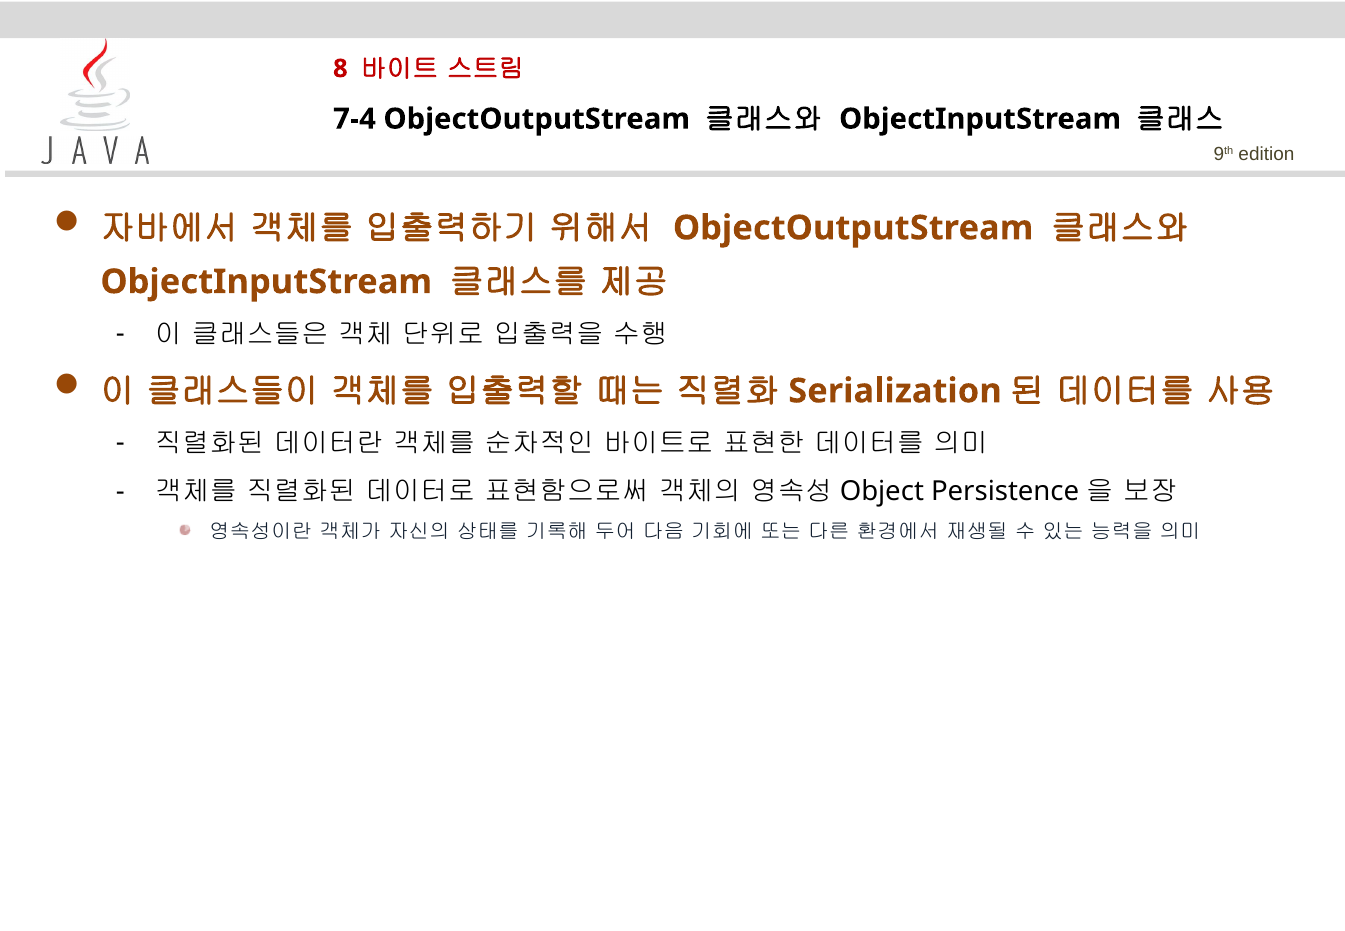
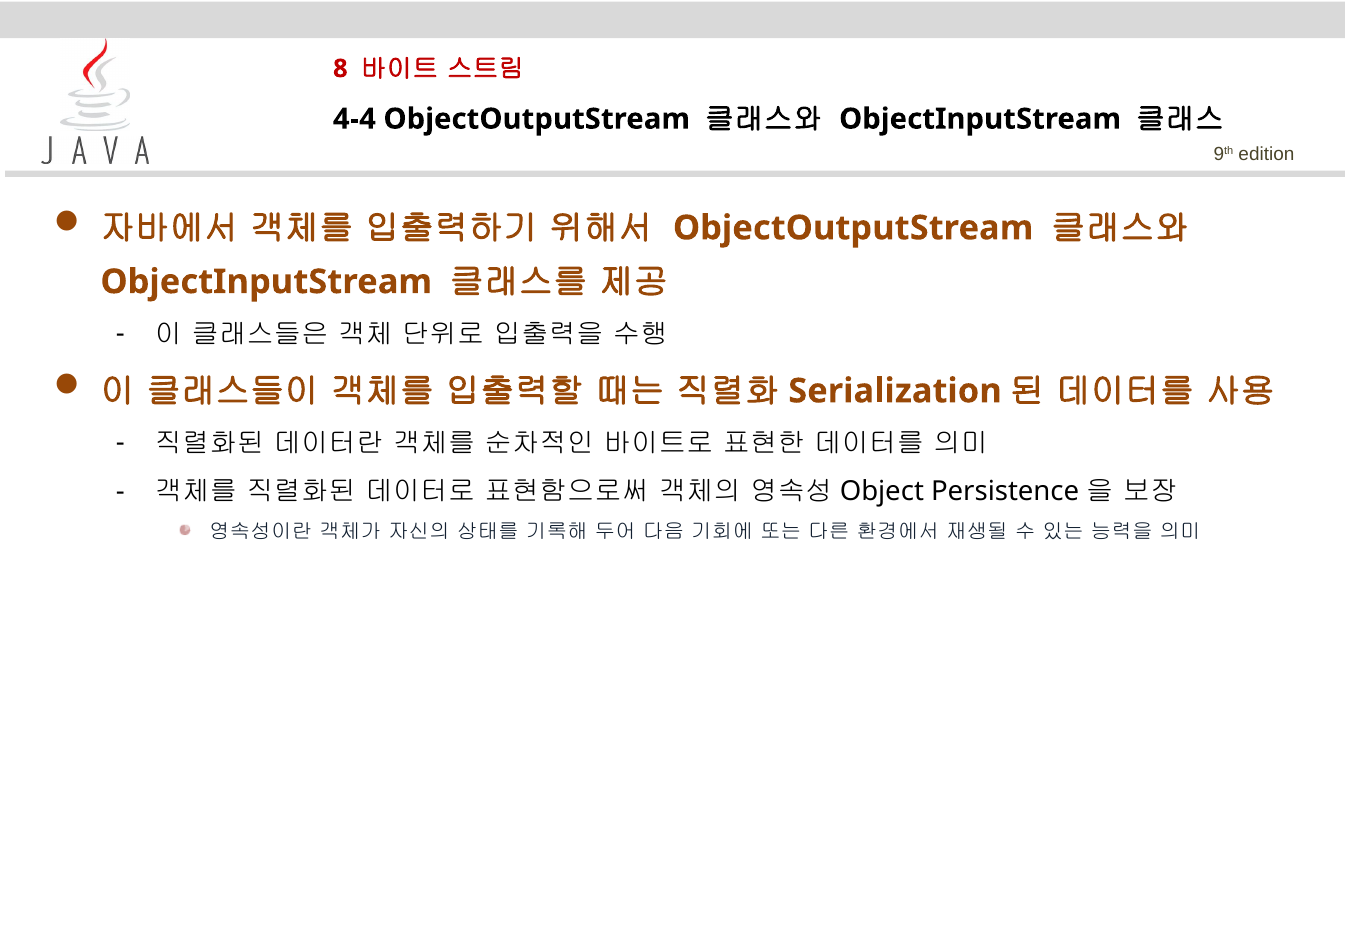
7-4: 7-4 -> 4-4 (354, 119)
